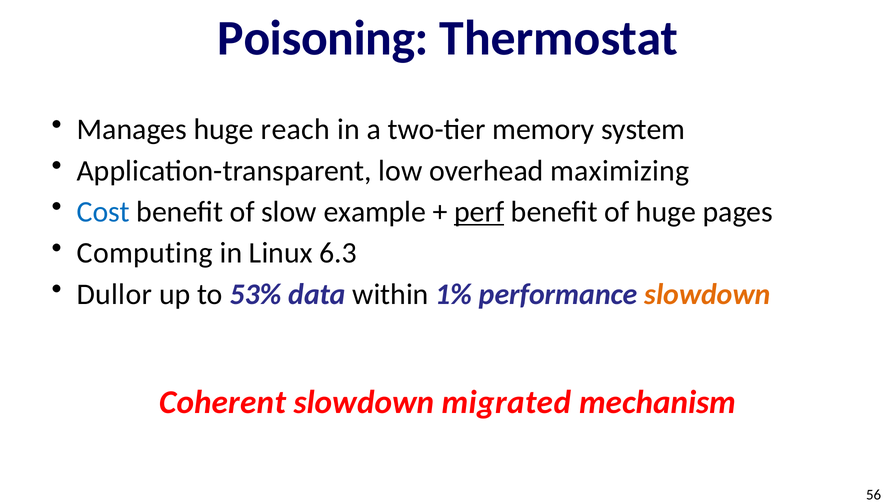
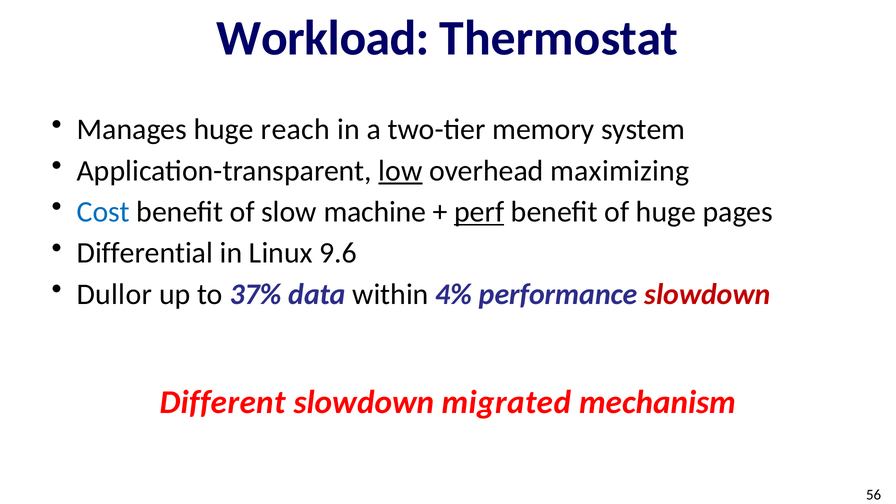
Poisoning: Poisoning -> Workload (323, 38)
low underline: none -> present (400, 171)
example: example -> machine (375, 212)
Computing: Computing -> Differential (145, 253)
6.3: 6.3 -> 9.6 (338, 253)
53%: 53% -> 37% (256, 294)
1%: 1% -> 4% (454, 294)
slowdown colour: orange -> red (707, 294)
Coherent: Coherent -> Different (223, 402)
